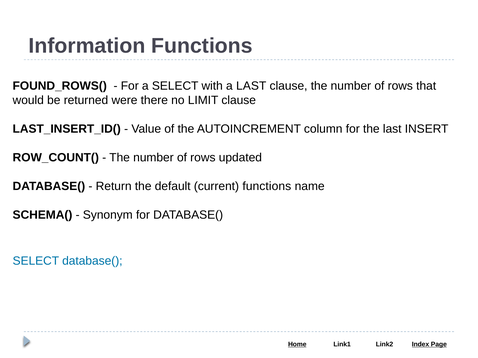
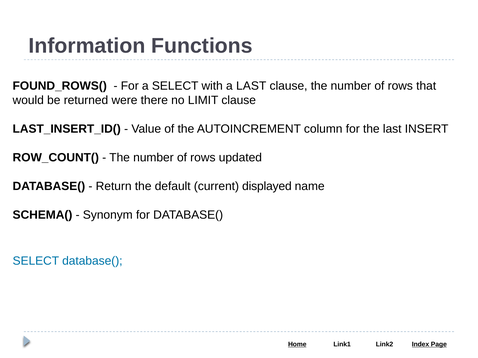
current functions: functions -> displayed (267, 186)
